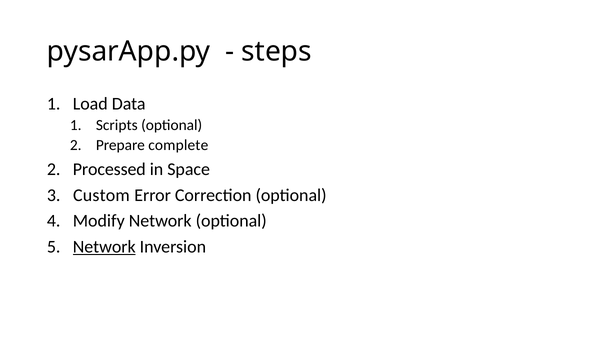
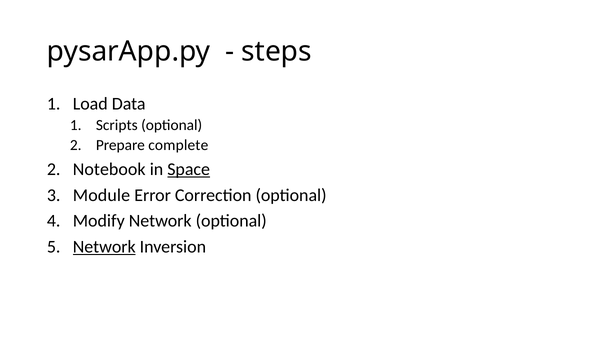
Processed: Processed -> Notebook (109, 169)
Space underline: none -> present (189, 169)
Custom: Custom -> Module (101, 195)
